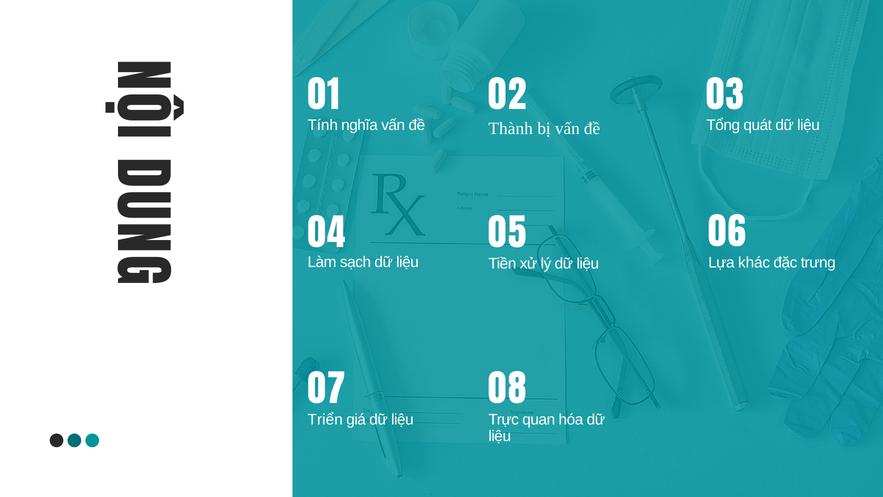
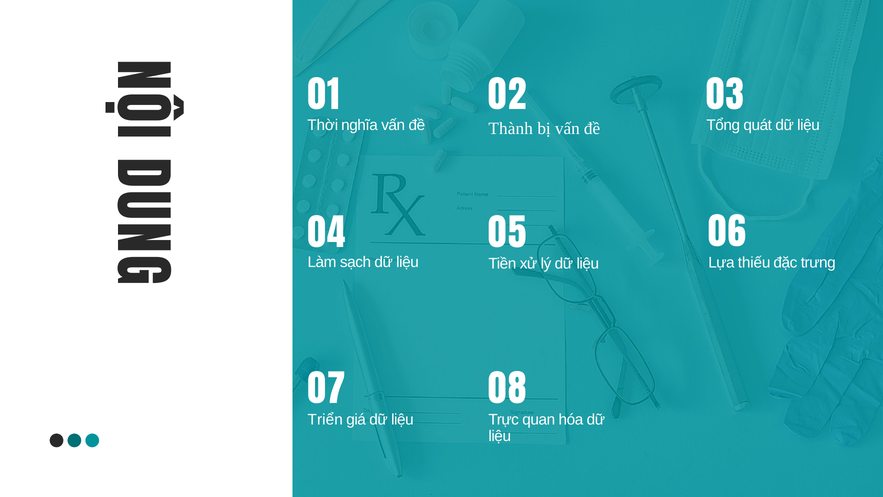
Tính: Tính -> Thời (323, 125)
khác: khác -> thiếu (754, 262)
